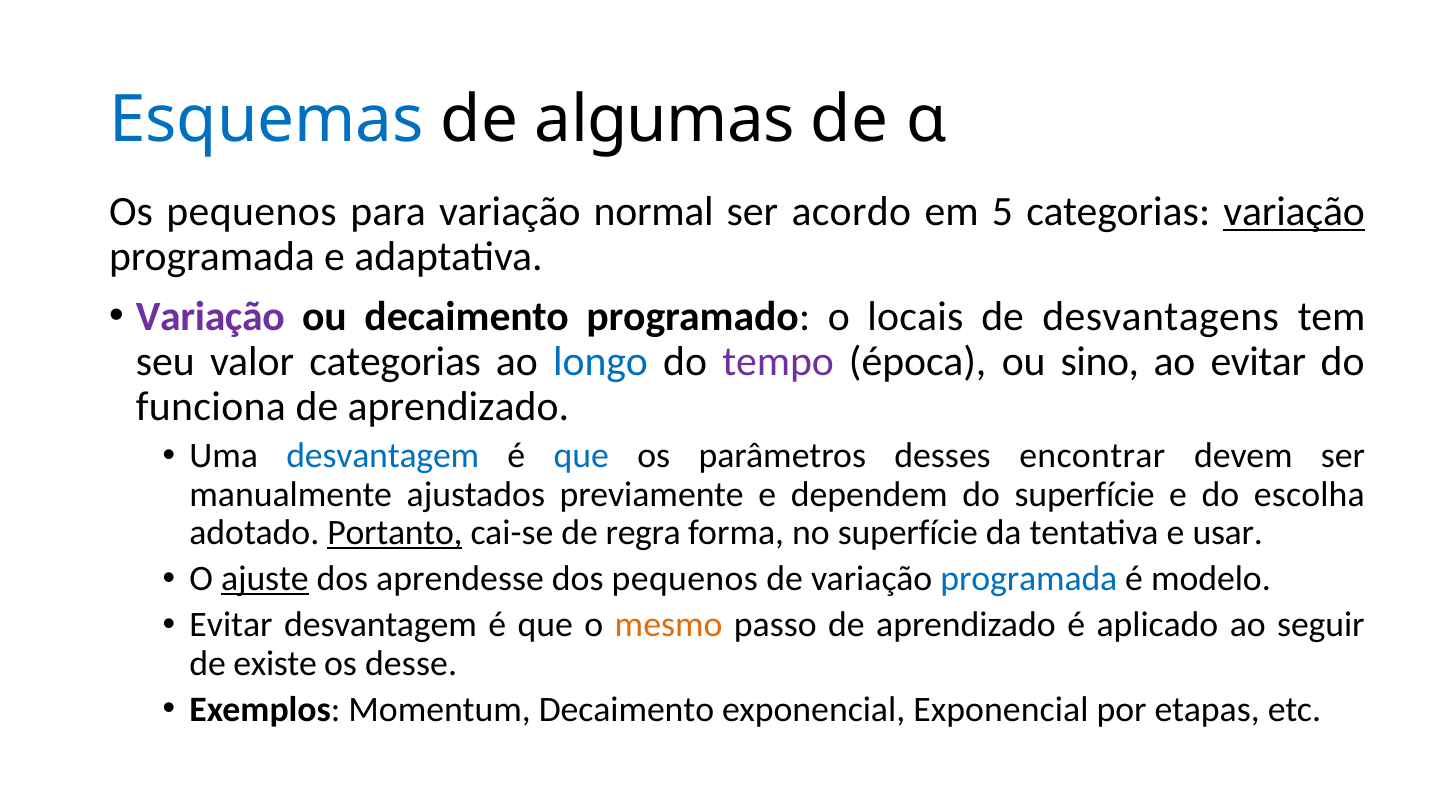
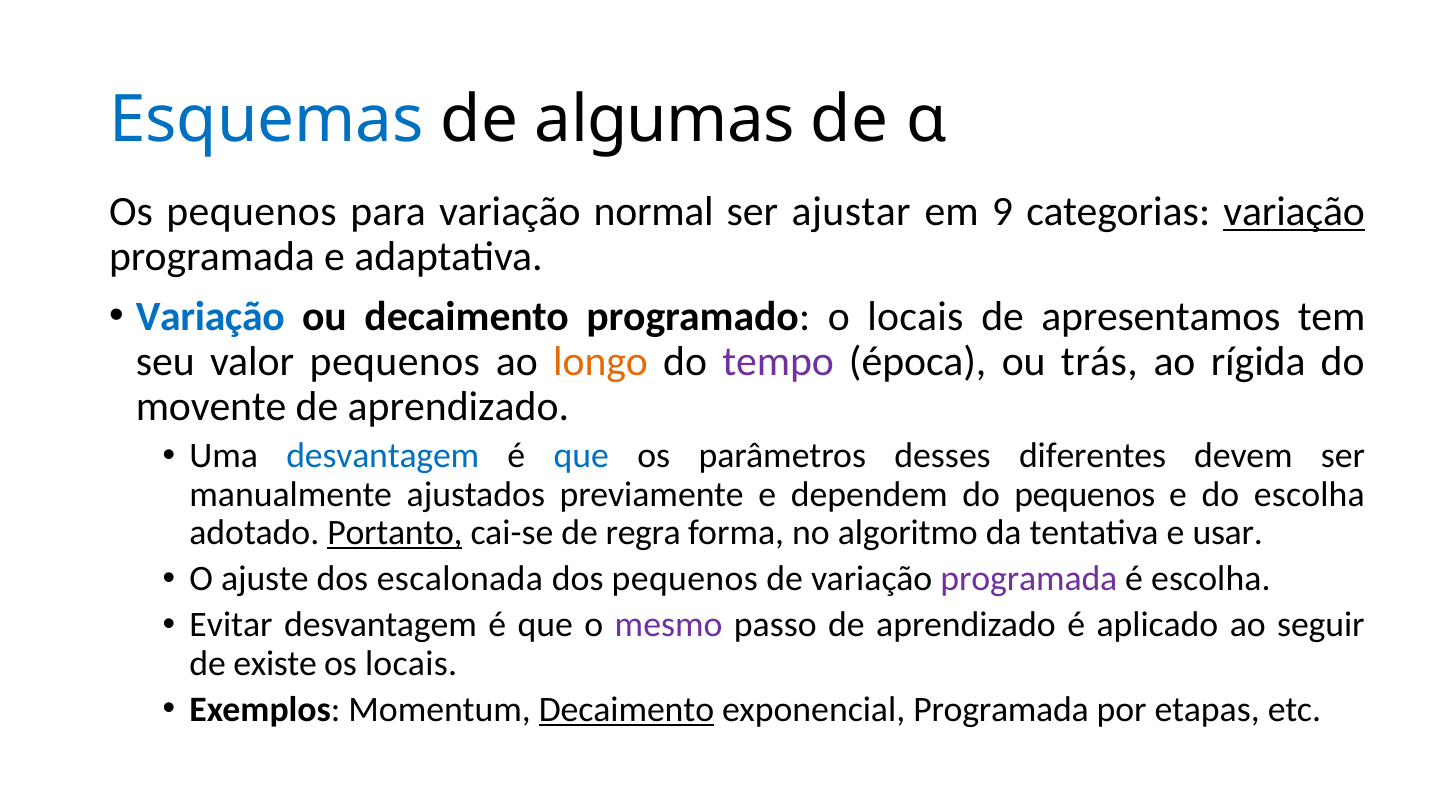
acordo: acordo -> ajustar (851, 212)
5: 5 -> 9 (1002, 212)
Variação colour: purple -> blue (210, 317)
desvantagens: desvantagens -> apresentamos (1161, 317)
valor categorias: categorias -> pequenos (395, 362)
longo colour: blue -> orange (601, 362)
sino: sino -> trás (1099, 362)
ao evitar: evitar -> rígida (1258, 362)
funciona: funciona -> movente (211, 407)
encontrar: encontrar -> diferentes (1093, 456)
do superfície: superfície -> pequenos (1085, 495)
no superfície: superfície -> algoritmo (908, 533)
ajuste underline: present -> none (265, 579)
aprendesse: aprendesse -> escalonada (460, 579)
programada colour: blue -> purple (1029, 579)
é modelo: modelo -> escolha (1211, 579)
mesmo colour: orange -> purple (669, 625)
os desse: desse -> locais (411, 664)
Decaimento underline: none -> present (626, 710)
exponencial Exponencial: Exponencial -> Programada (1001, 710)
